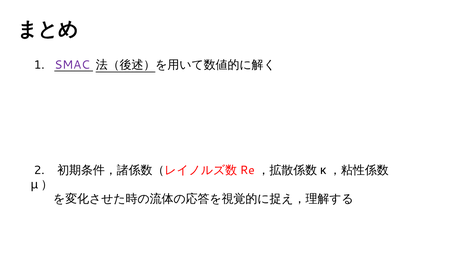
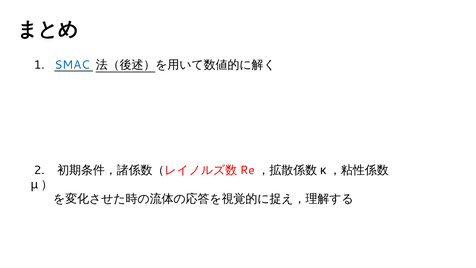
SMAC colour: purple -> blue (72, 65)
